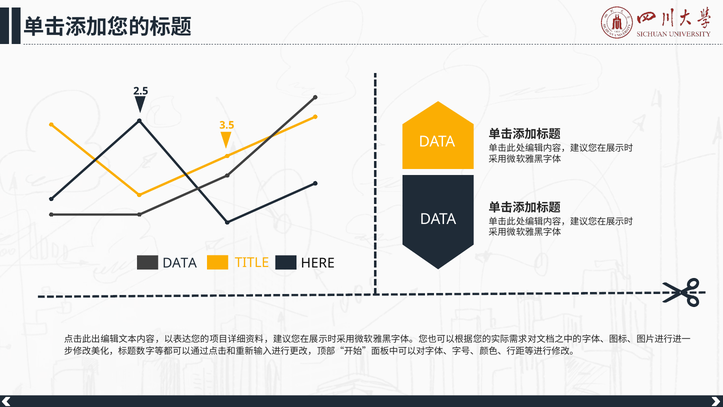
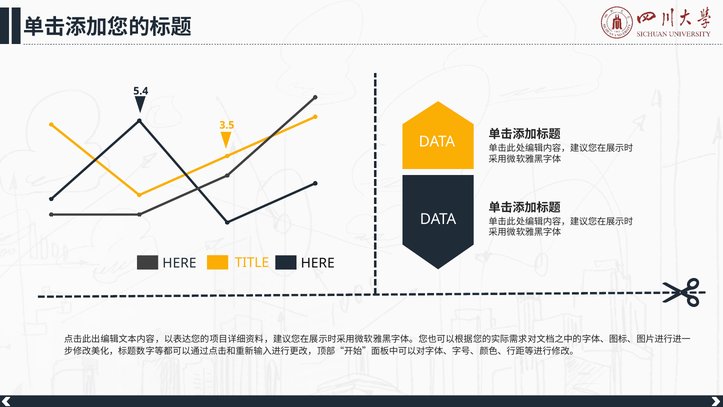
2.5: 2.5 -> 5.4 (141, 91)
DATA: DATA -> HERE (179, 263)
